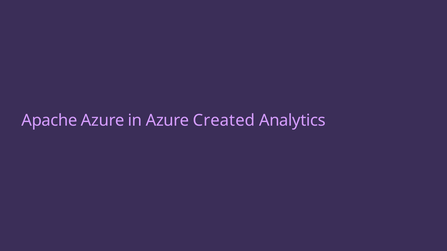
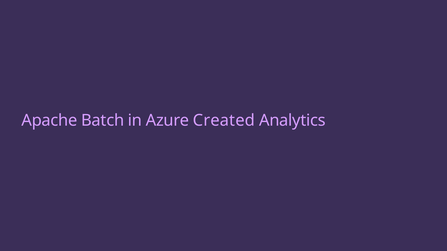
Apache Azure: Azure -> Batch (103, 121)
